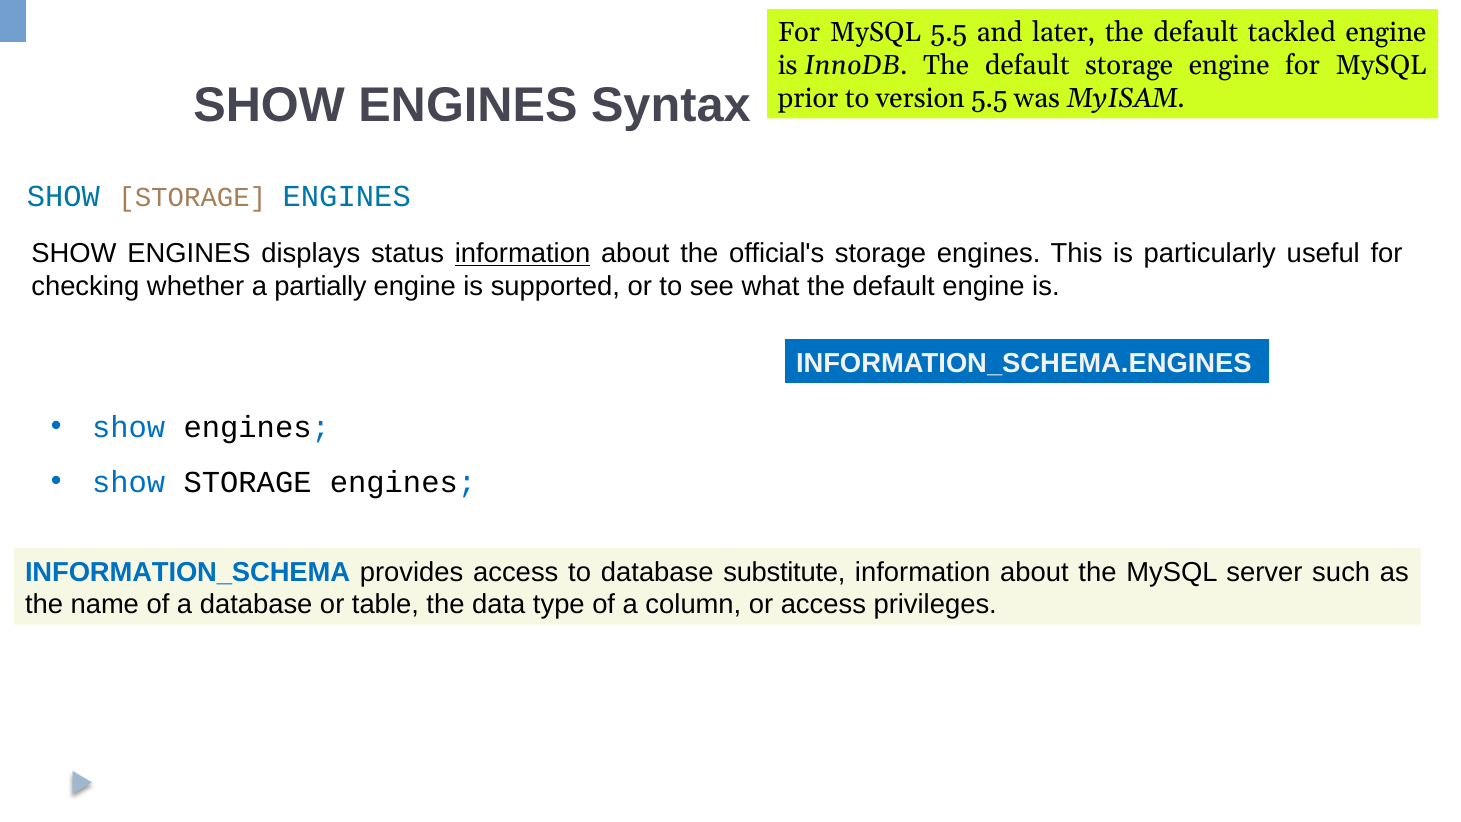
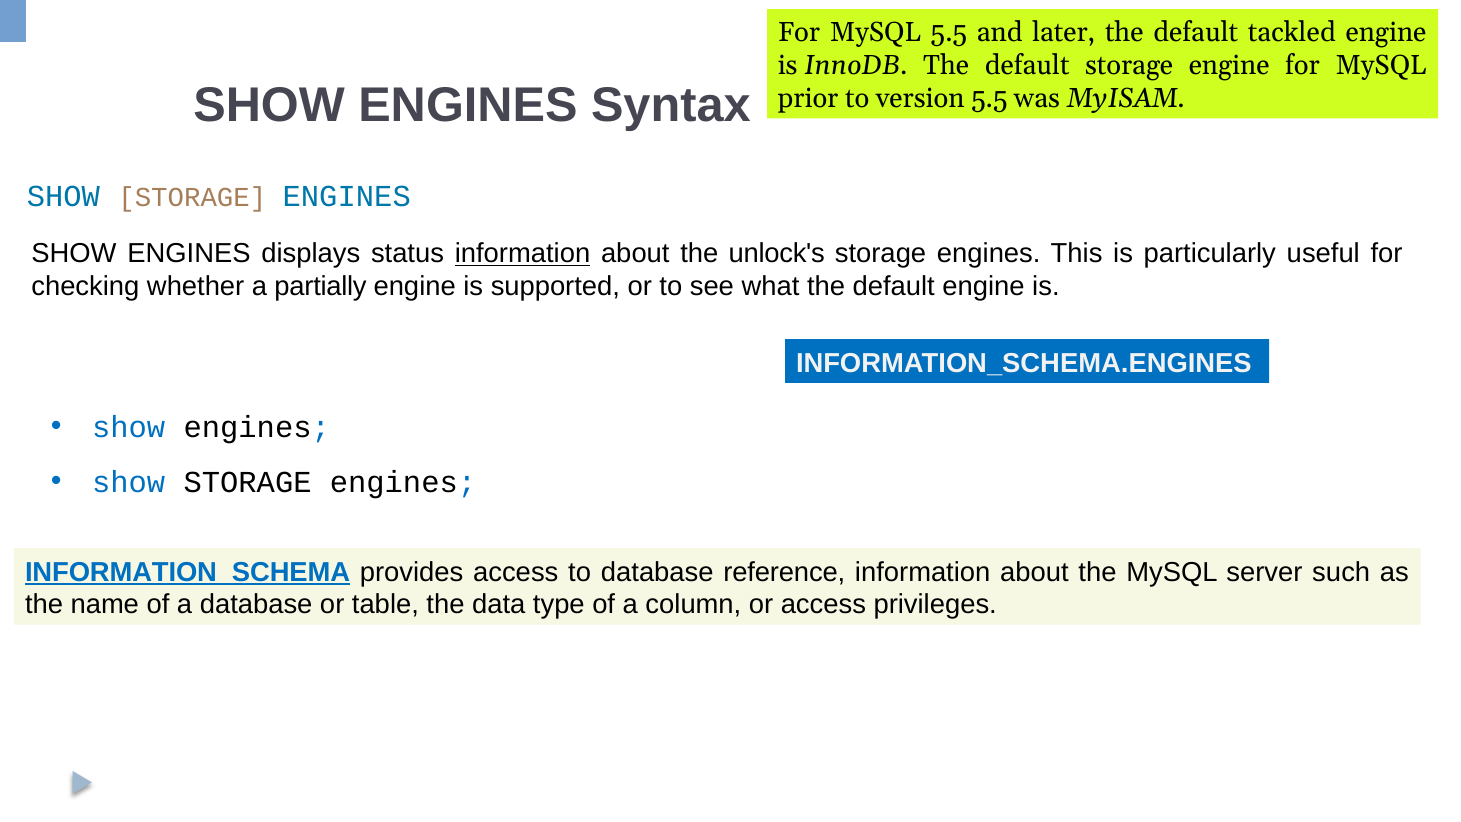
official's: official's -> unlock's (777, 254)
INFORMATION_SCHEMA underline: none -> present (188, 572)
substitute: substitute -> reference (784, 572)
